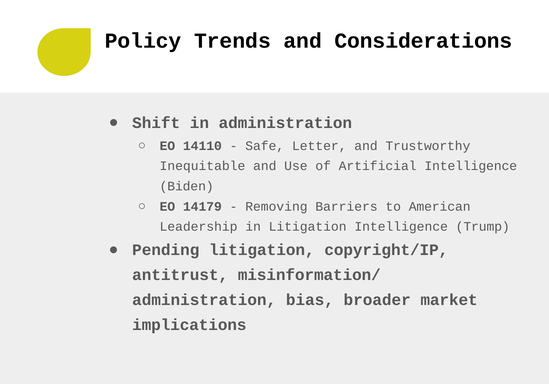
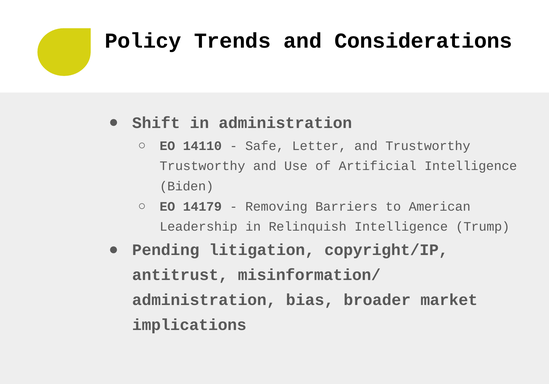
Inequitable: Inequitable -> Trustworthy (202, 166)
in Litigation: Litigation -> Relinquish (308, 227)
